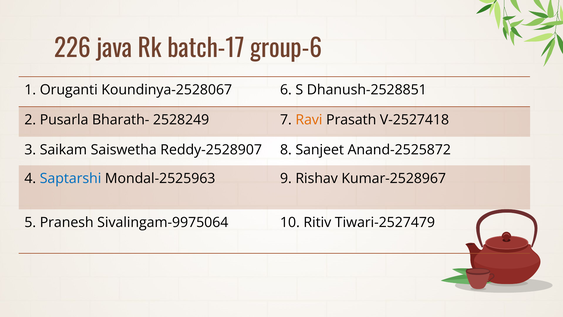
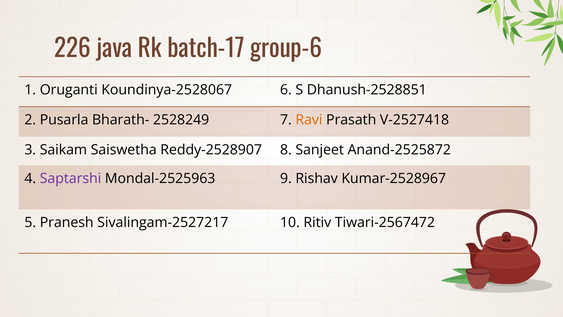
Saptarshi colour: blue -> purple (71, 178)
Sivalingam-9975064: Sivalingam-9975064 -> Sivalingam-2527217 (163, 222)
Tiwari-2527479: Tiwari-2527479 -> Tiwari-2567472 (385, 222)
